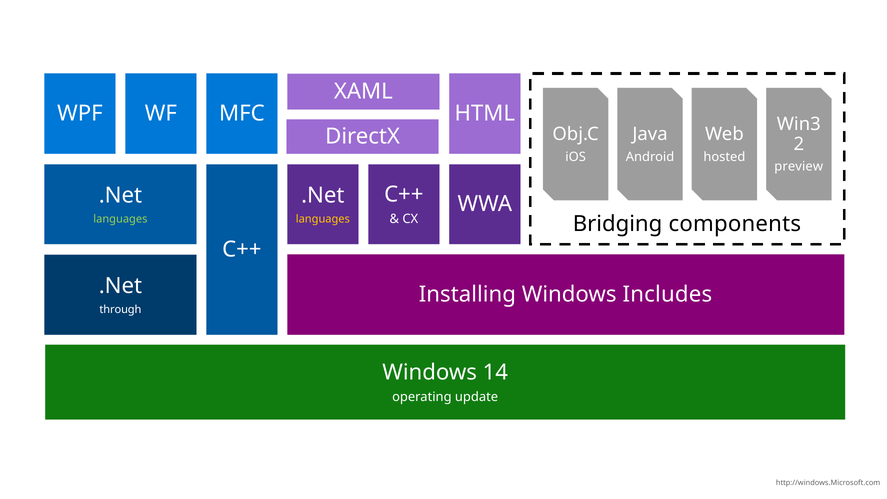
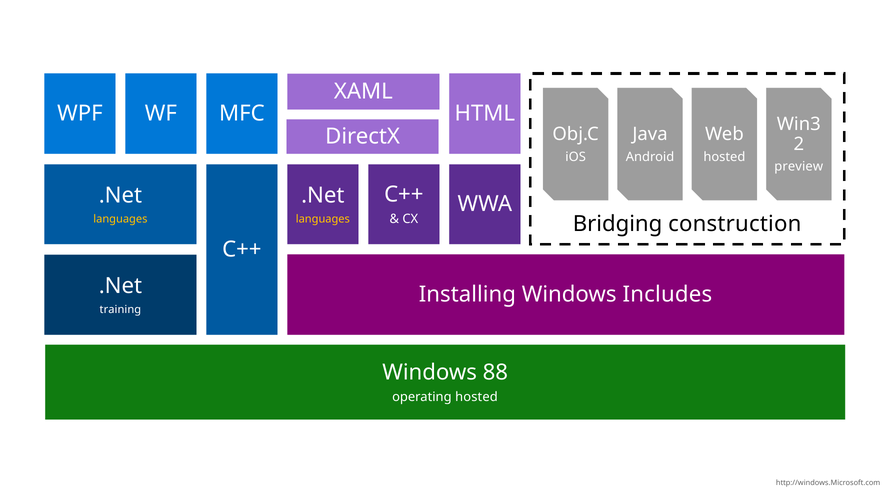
languages colour: light green -> yellow (120, 219)
components: components -> construction (735, 224)
through: through -> training (120, 309)
14: 14 -> 88 (495, 372)
operating update: update -> hosted (476, 397)
